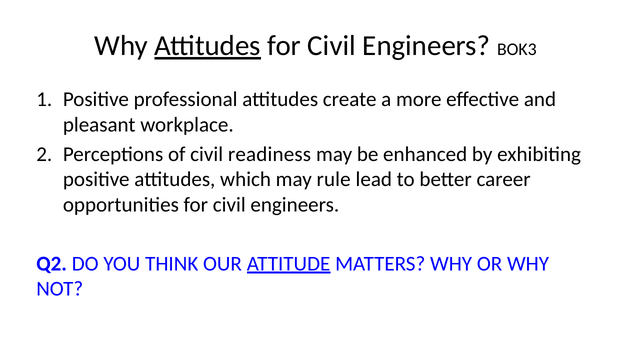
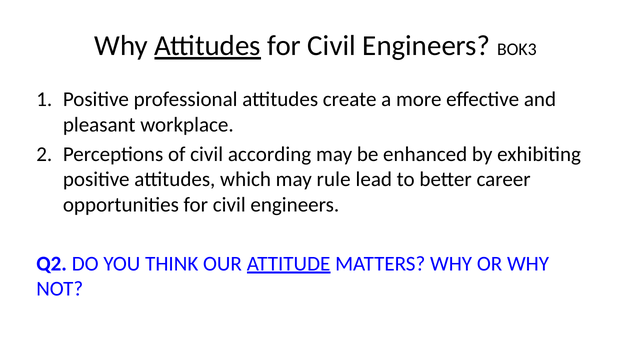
readiness: readiness -> according (270, 154)
